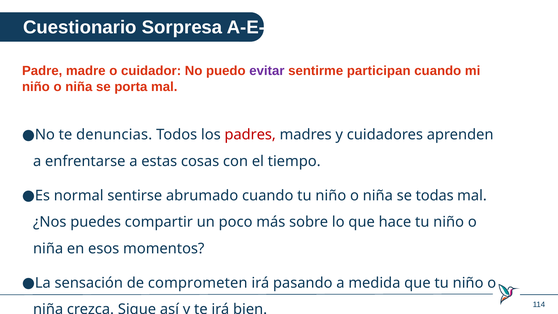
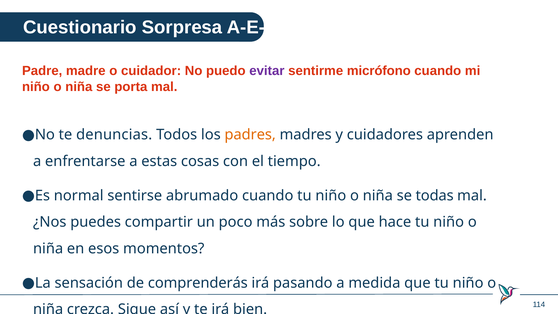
participan: participan -> micrófono (379, 71)
padres colour: red -> orange (250, 135)
comprometen: comprometen -> comprenderás (198, 283)
